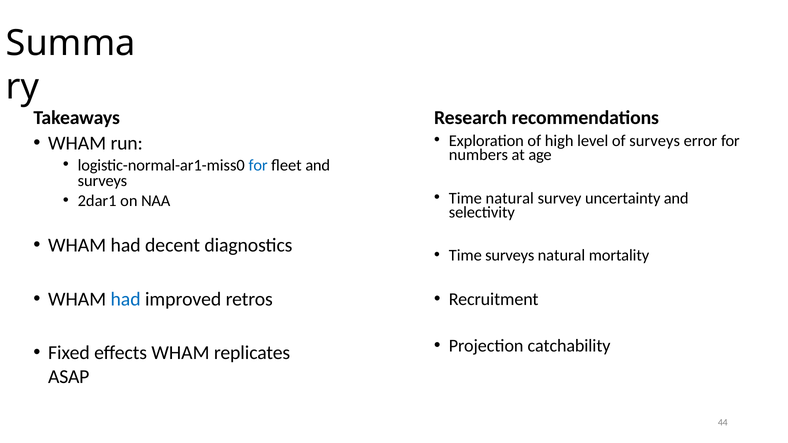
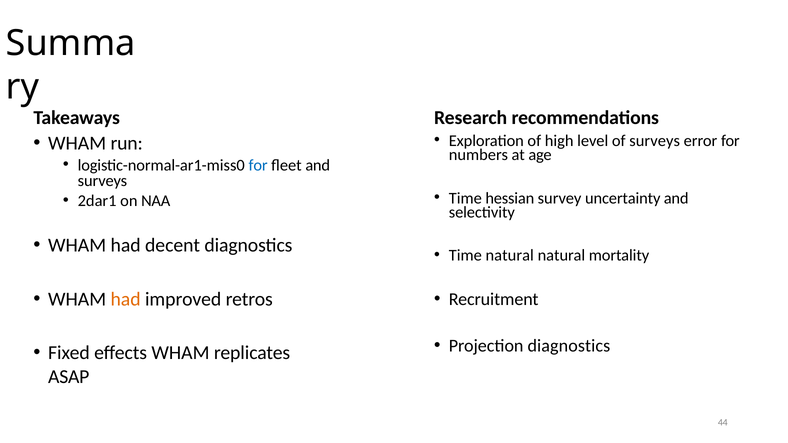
Time natural: natural -> hessian (510, 199)
Time surveys: surveys -> natural (510, 256)
had colour: blue -> orange (126, 299)
Projection catchability: catchability -> diagnostics (569, 346)
